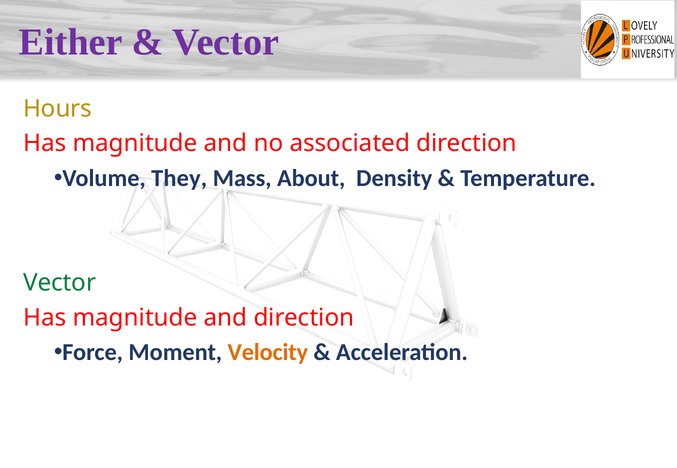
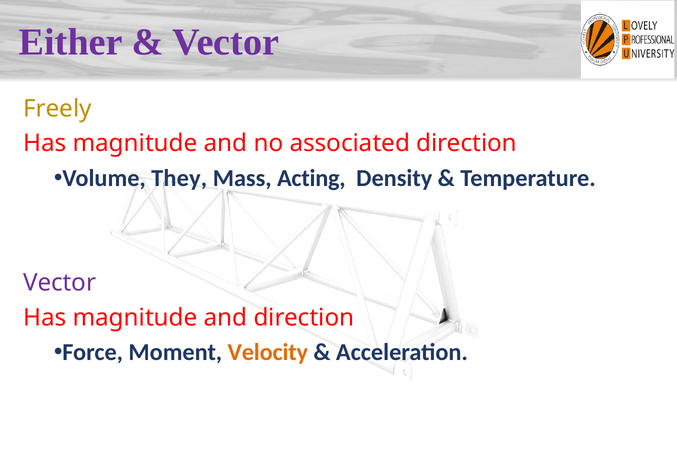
Hours: Hours -> Freely (57, 109)
About: About -> Acting (311, 178)
Vector colour: green -> purple (60, 283)
